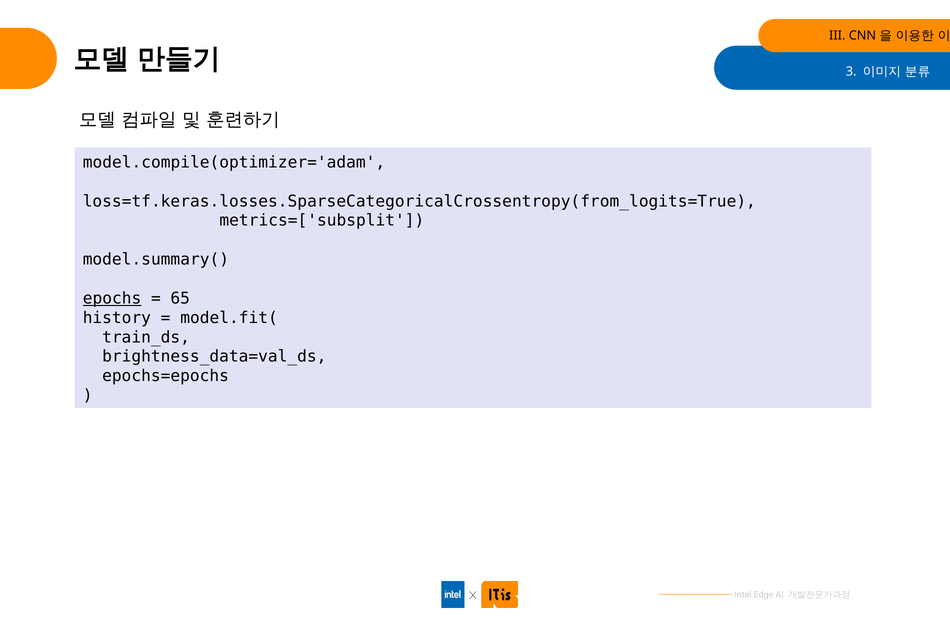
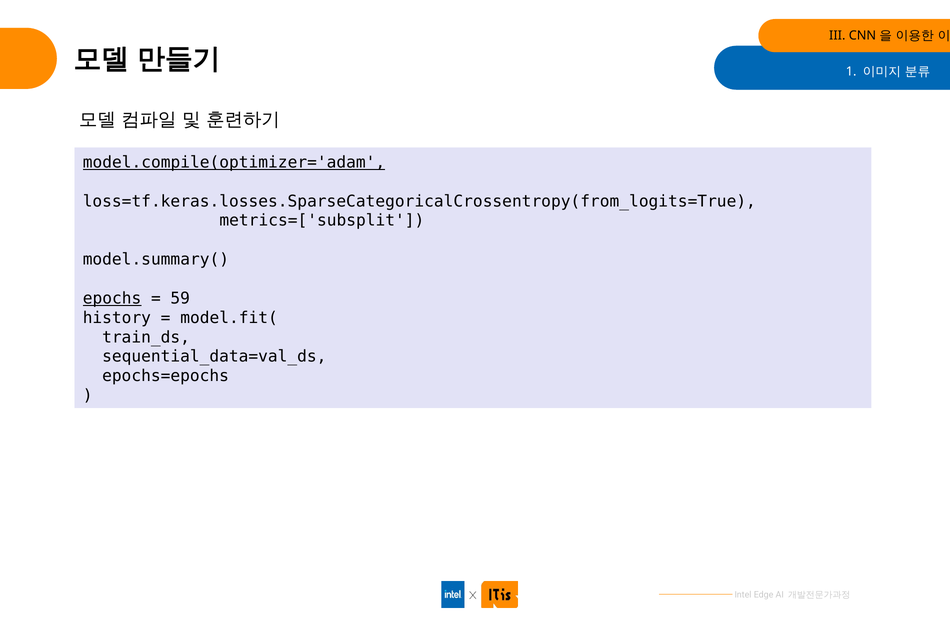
3: 3 -> 1 (851, 72)
model.compile(optimizer='adam underline: none -> present (234, 162)
65: 65 -> 59 (180, 298)
brightness_data=val_ds: brightness_data=val_ds -> sequential_data=val_ds (214, 357)
